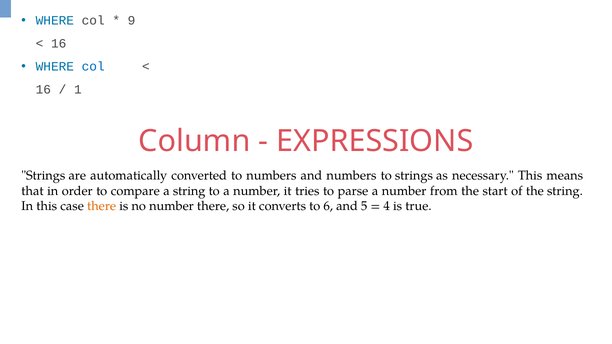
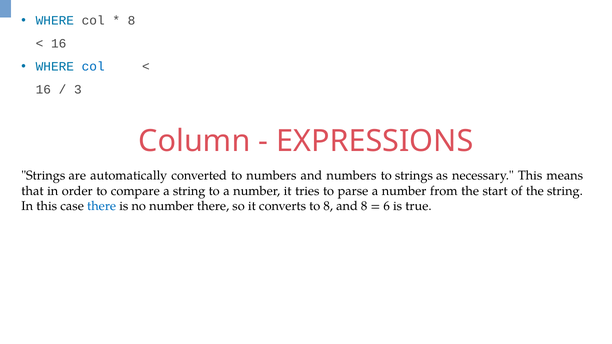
9: 9 -> 8 (132, 21)
1: 1 -> 3 (78, 90)
there colour: orange -> blue (102, 206)
to 6: 6 -> 8 (328, 206)
and 5: 5 -> 8 (364, 206)
4: 4 -> 6 (387, 206)
